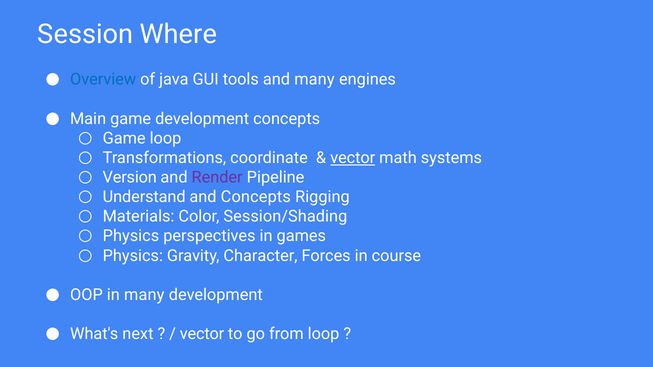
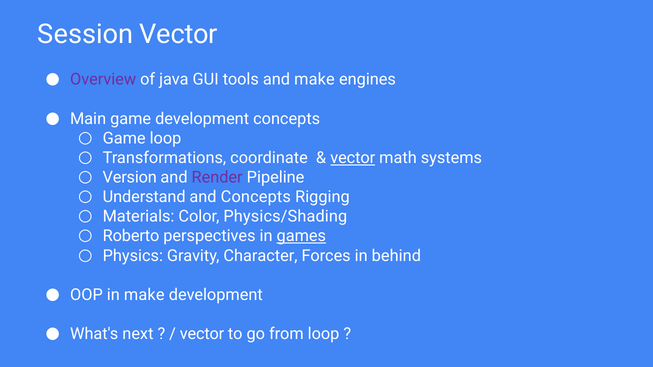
Session Where: Where -> Vector (179, 34)
Overview colour: blue -> purple (103, 80)
and many: many -> make (314, 80)
Session/Shading: Session/Shading -> Physics/Shading (285, 217)
Physics: Physics -> Roberto (131, 236)
games underline: none -> present (301, 236)
course: course -> behind (396, 256)
in many: many -> make (144, 295)
